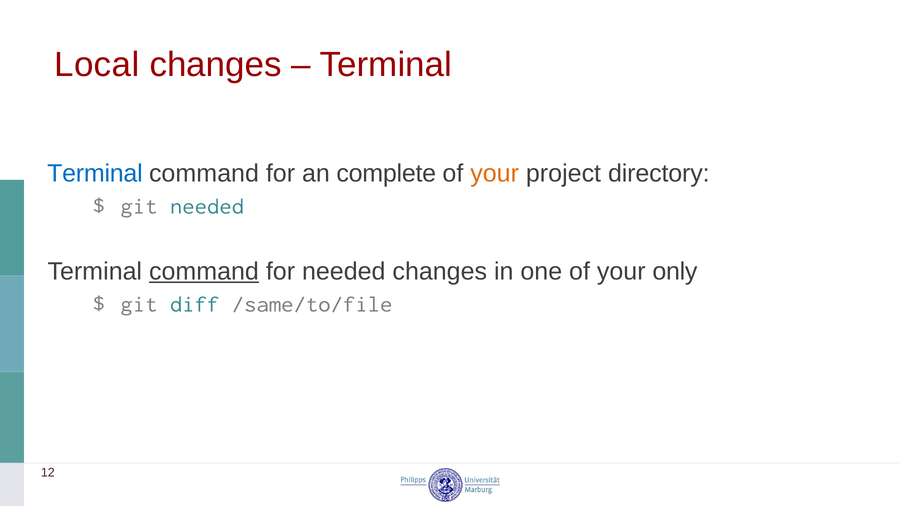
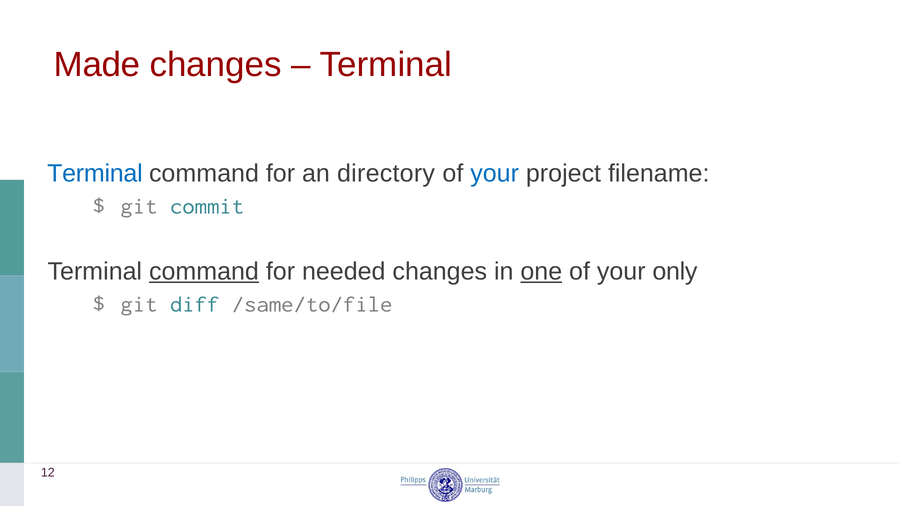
Local: Local -> Made (97, 65)
complete: complete -> directory (386, 173)
your colour: orange -> blue (495, 173)
directory: directory -> filename (659, 173)
git needed: needed -> commit (207, 206)
one underline: none -> present (541, 271)
